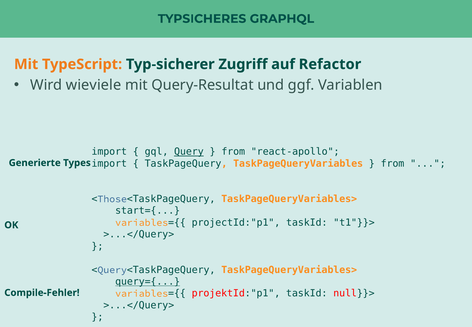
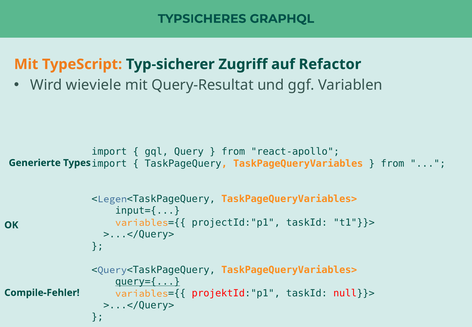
Query underline: present -> none (189, 152)
Those: Those -> Legen (112, 199)
start={: start={ -> input={ (148, 211)
